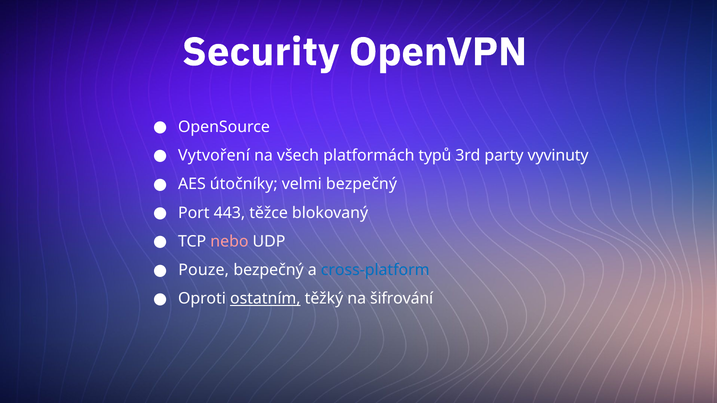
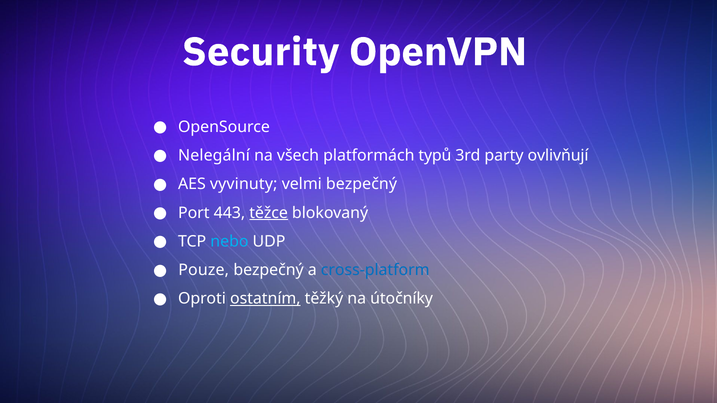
Vytvoření: Vytvoření -> Nelegální (214, 156)
vyvinuty: vyvinuty -> ovlivňují (558, 156)
útočníky: útočníky -> vyvinuty (244, 184)
těžce underline: none -> present (269, 213)
nebo colour: pink -> light blue (229, 242)
šifrování: šifrování -> útočníky (402, 299)
